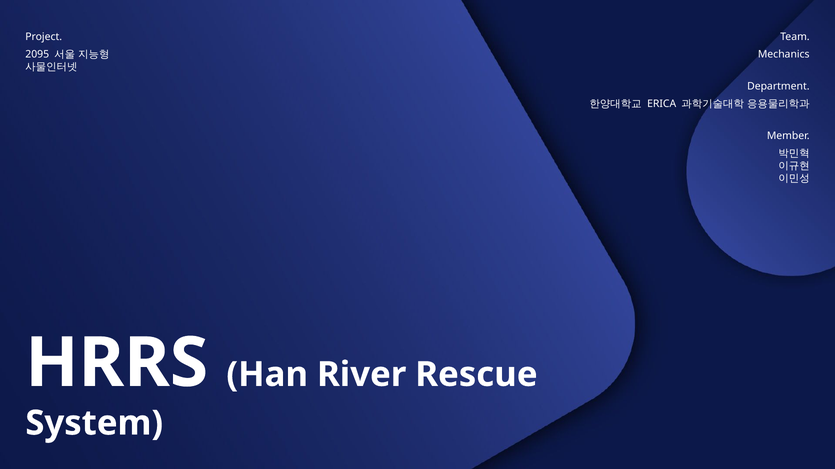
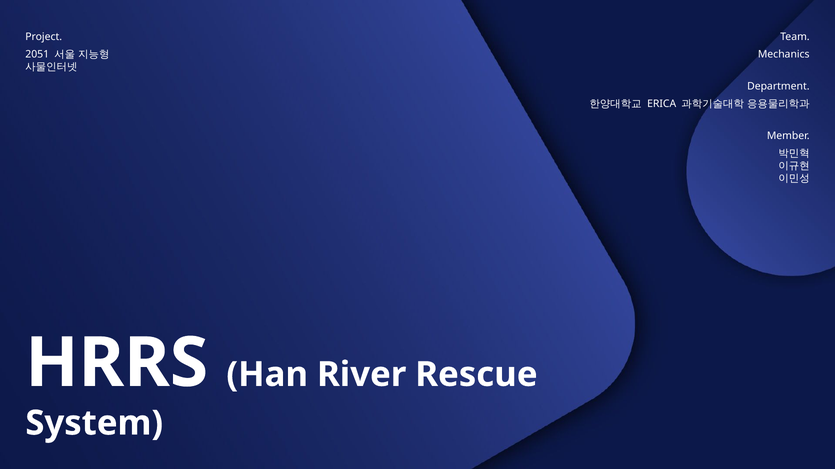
2095: 2095 -> 2051 (37, 54)
